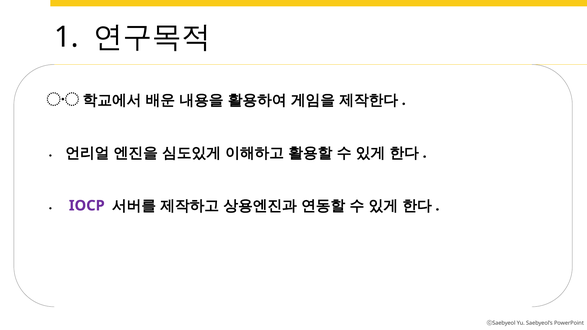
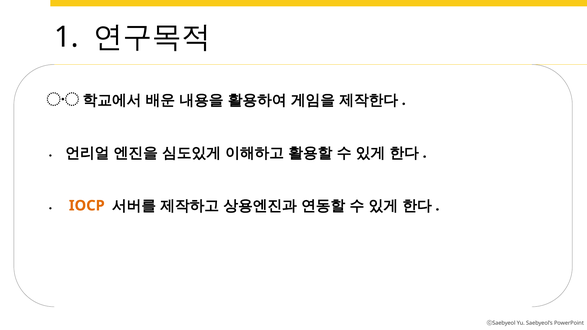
IOCP colour: purple -> orange (87, 206)
